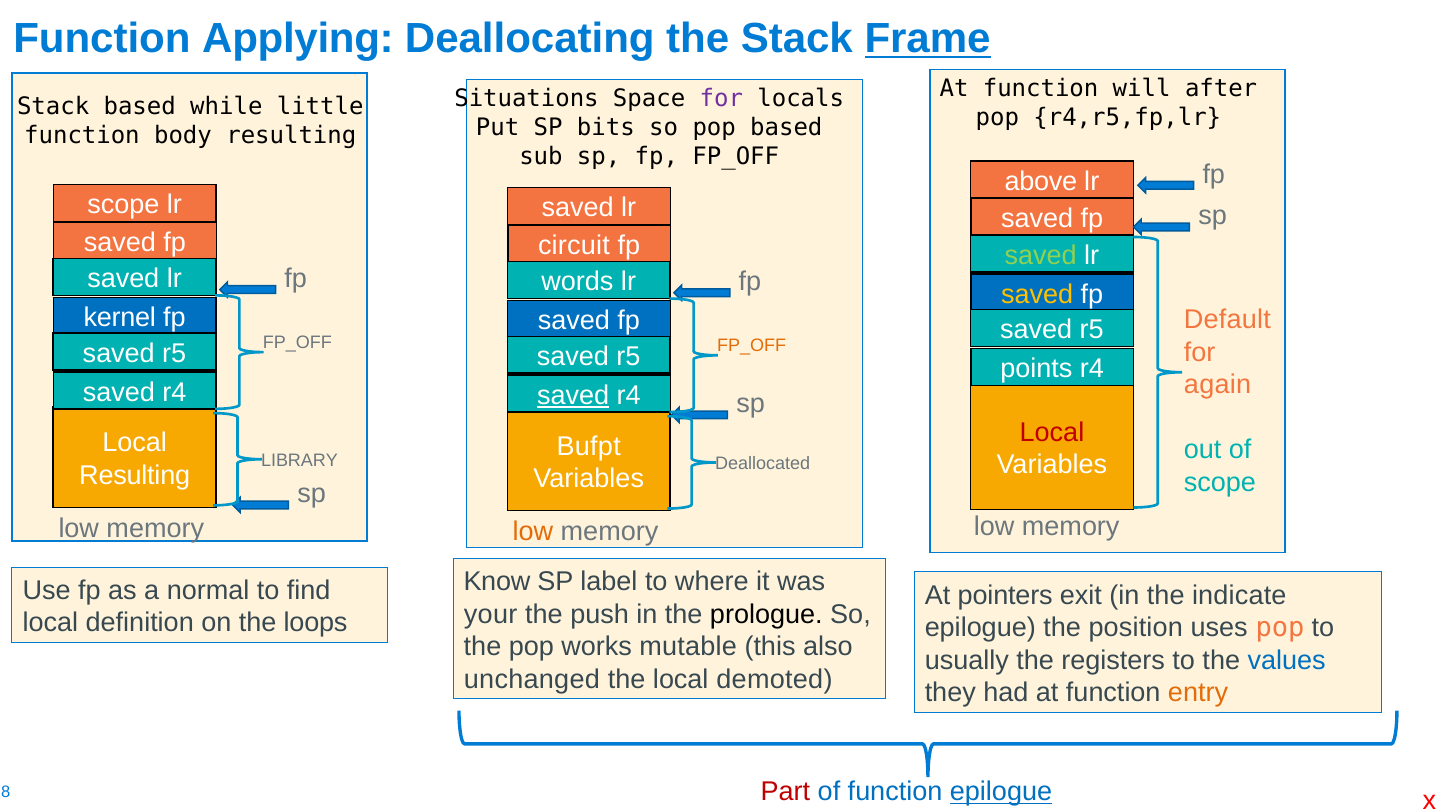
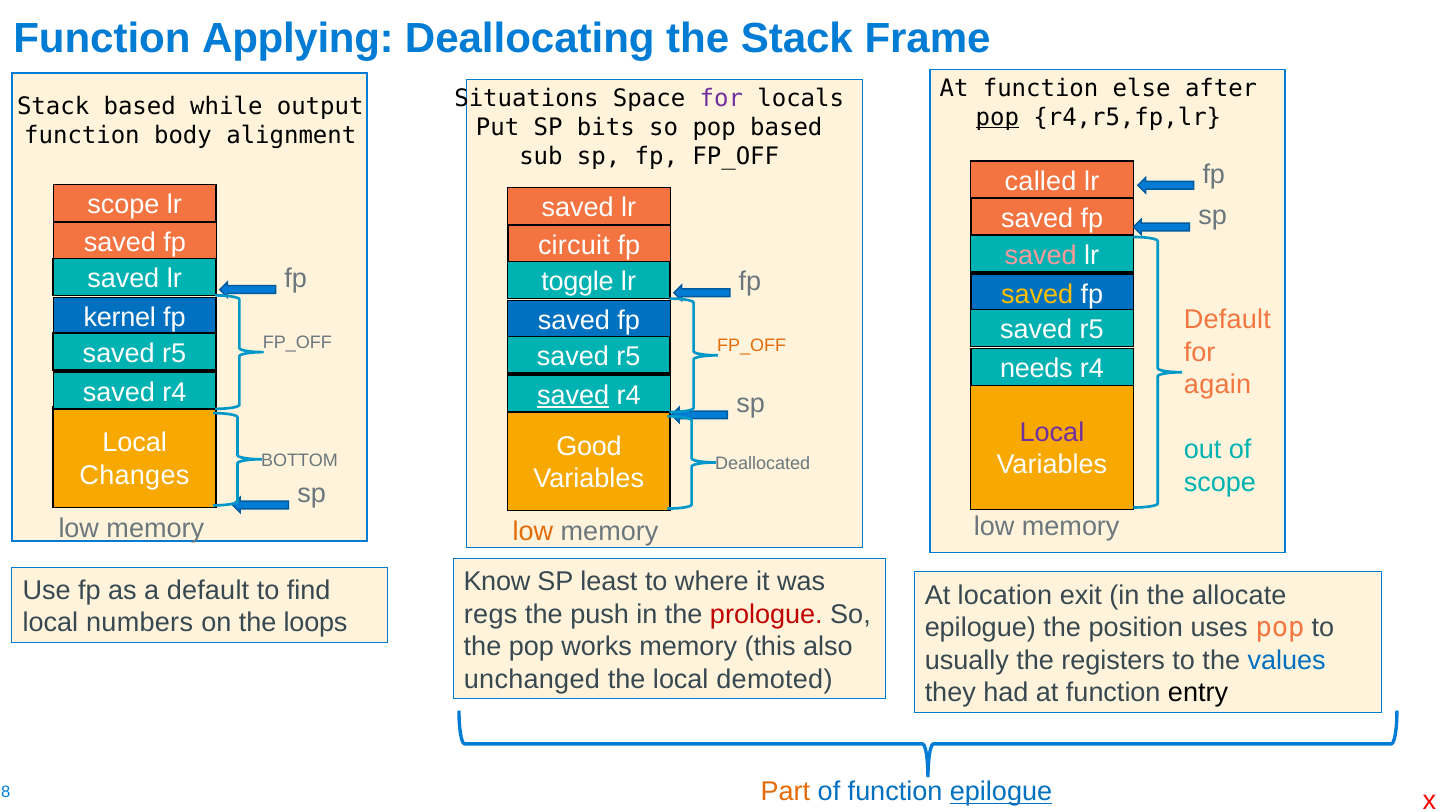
Frame underline: present -> none (928, 39)
will: will -> else (1142, 88)
little: little -> output (320, 107)
pop underline: none -> present (997, 117)
body resulting: resulting -> alignment (291, 135)
above: above -> called (1041, 181)
saved colour: light green -> pink (1041, 255)
words: words -> toggle (578, 282)
points: points -> needs (1036, 369)
Local colour: red -> purple (1052, 432)
Bufpt: Bufpt -> Good (589, 446)
LIBRARY: LIBRARY -> BOTTOM (300, 460)
Resulting: Resulting -> Changes (134, 475)
label: label -> least (609, 581)
a normal: normal -> default (208, 590)
pointers: pointers -> location (1005, 595)
indicate: indicate -> allocate (1239, 595)
your: your -> regs (491, 614)
prologue colour: black -> red (766, 614)
definition: definition -> numbers (140, 623)
works mutable: mutable -> memory (688, 646)
entry colour: orange -> black (1198, 692)
Part colour: red -> orange (785, 791)
